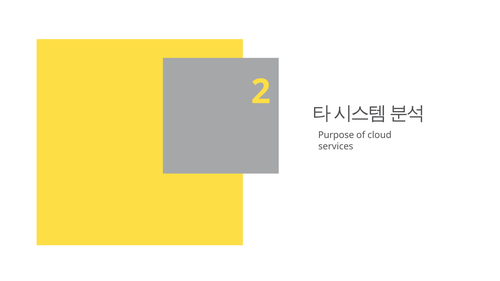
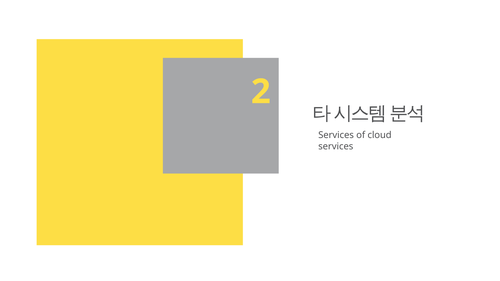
Purpose: Purpose -> Services (336, 135)
